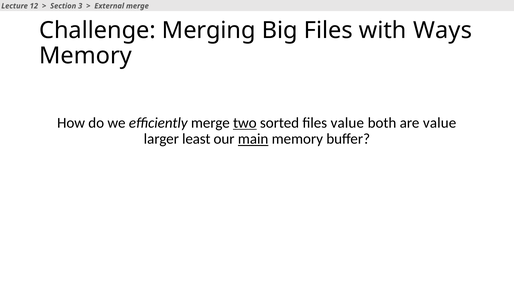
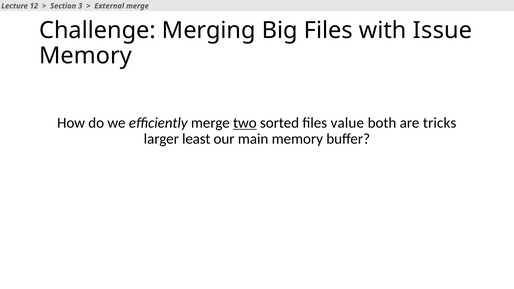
Ways: Ways -> Issue (443, 30)
are value: value -> tricks (440, 123)
main underline: present -> none (253, 139)
